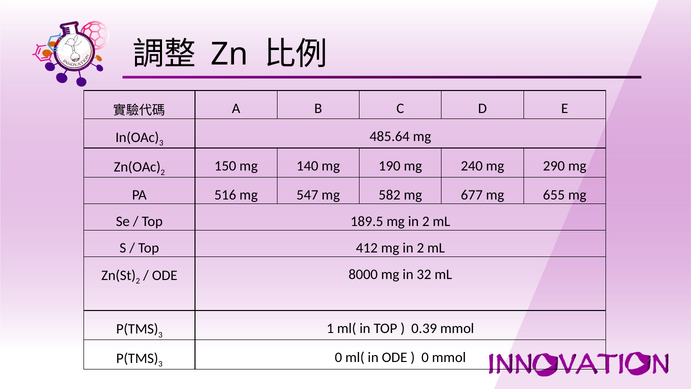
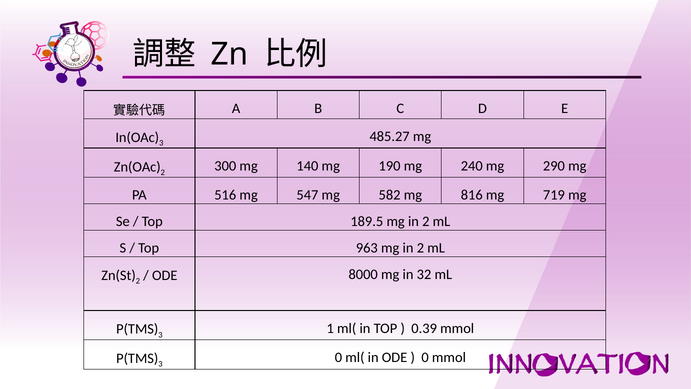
485.64: 485.64 -> 485.27 (390, 136)
150: 150 -> 300 (225, 166)
677: 677 -> 816 (472, 195)
655: 655 -> 719 (554, 195)
412: 412 -> 963 (367, 248)
